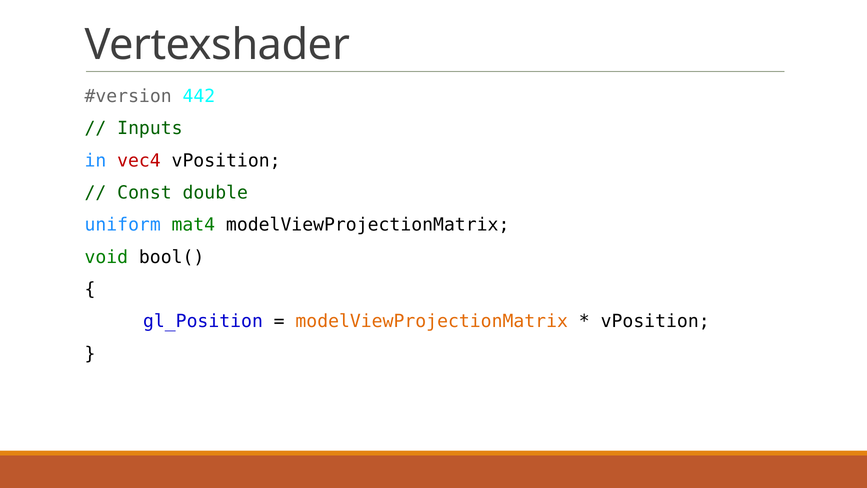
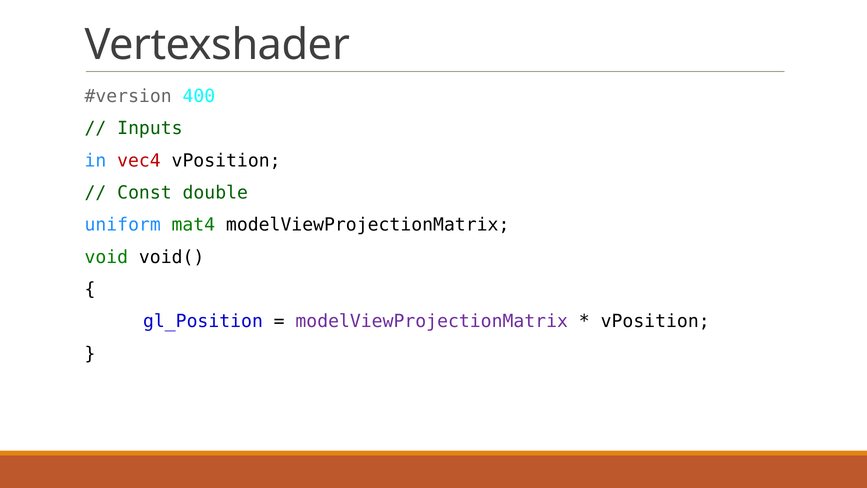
442: 442 -> 400 (199, 96)
bool(: bool( -> void( (172, 257)
modelViewProjectionMatrix colour: orange -> purple (432, 321)
